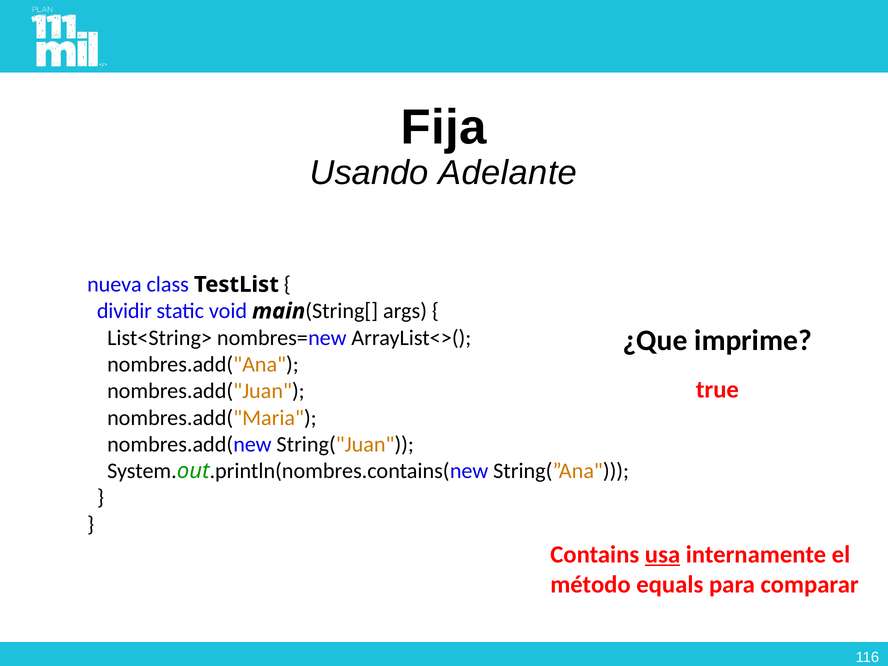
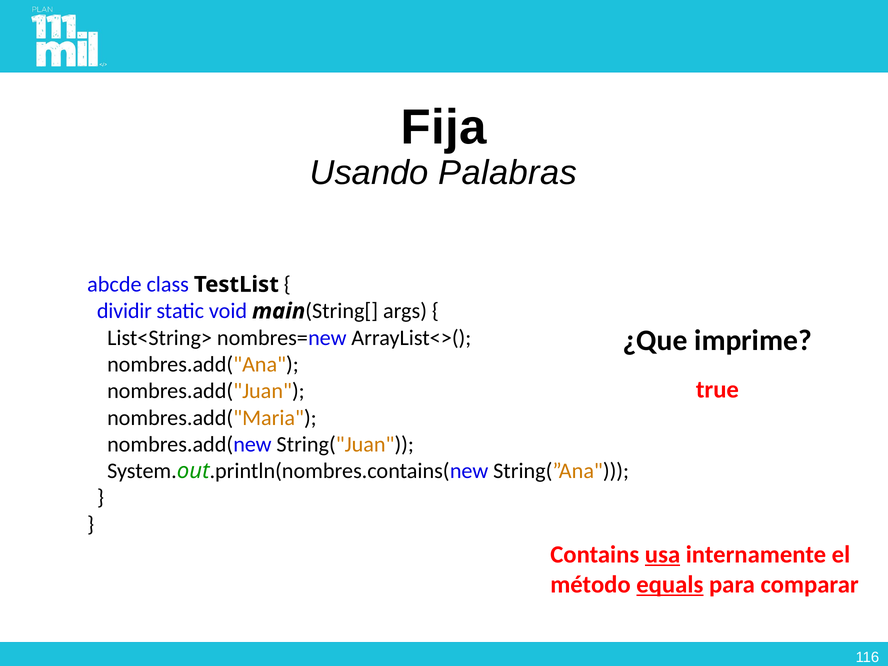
Adelante: Adelante -> Palabras (508, 173)
nueva: nueva -> abcde (114, 285)
equals underline: none -> present (670, 584)
